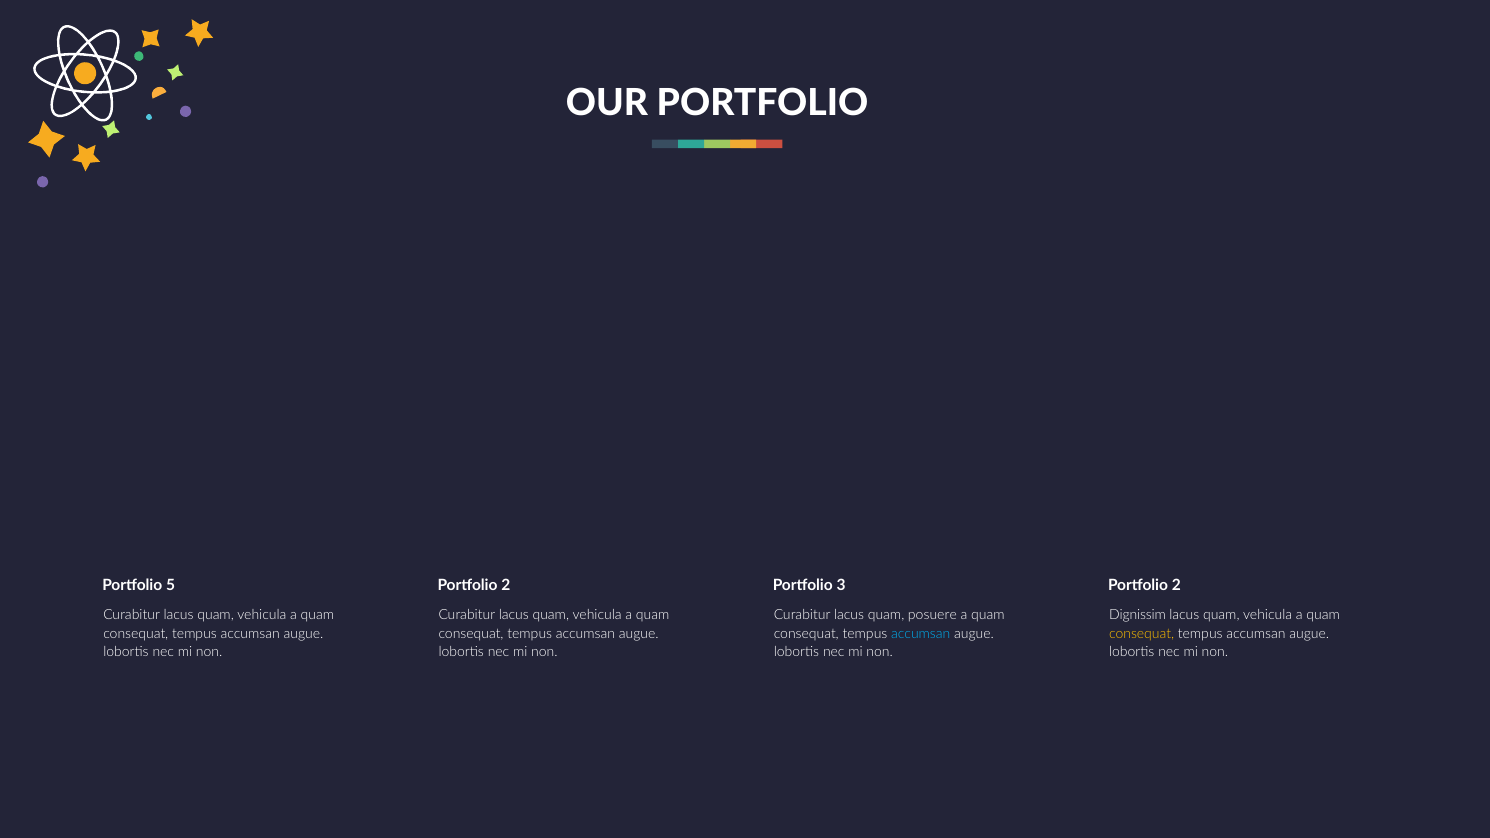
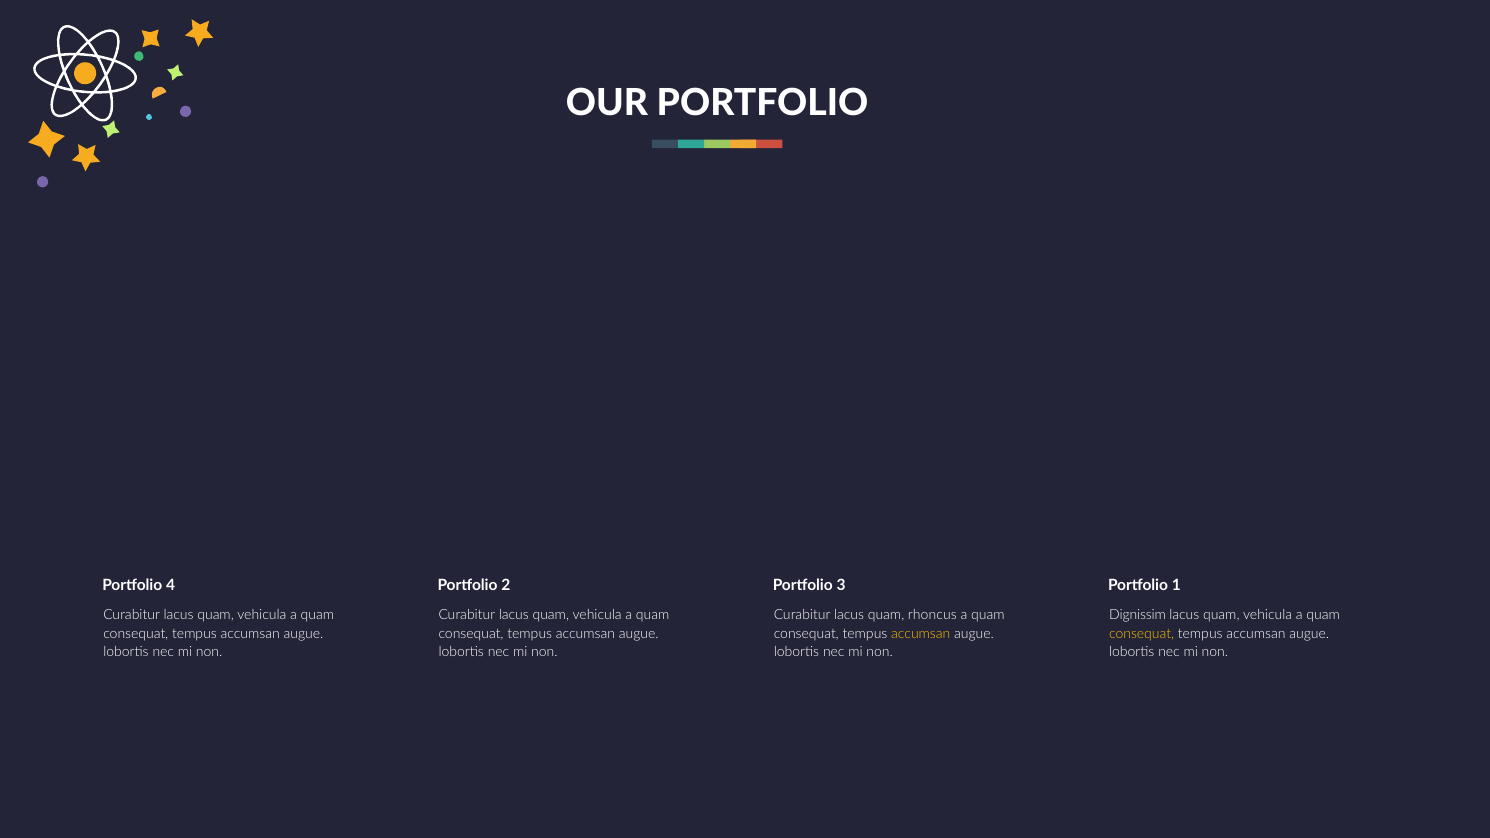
5: 5 -> 4 (171, 586)
2: 2 -> 1 (1176, 586)
posuere: posuere -> rhoncus (932, 615)
accumsan colour: light blue -> yellow (921, 634)
